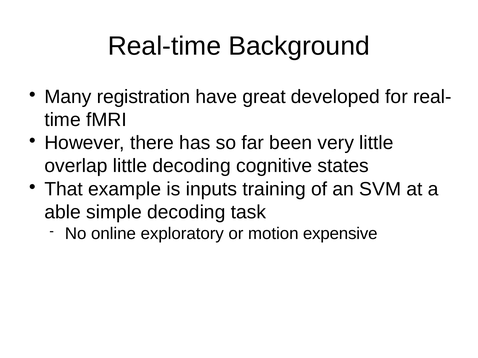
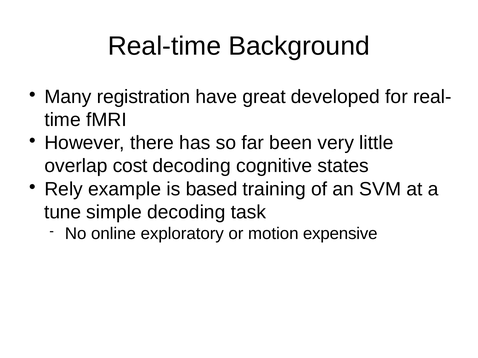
overlap little: little -> cost (130, 166)
That: That -> Rely (64, 189)
inputs: inputs -> based (212, 189)
able: able -> tune (63, 212)
